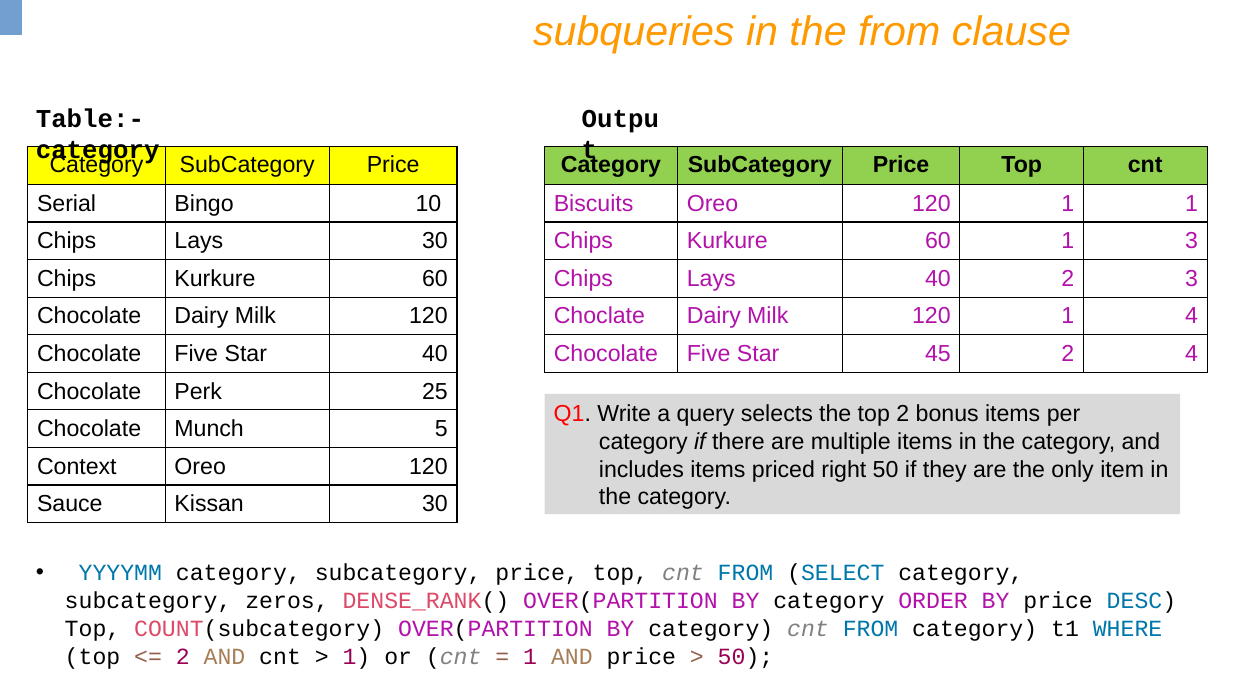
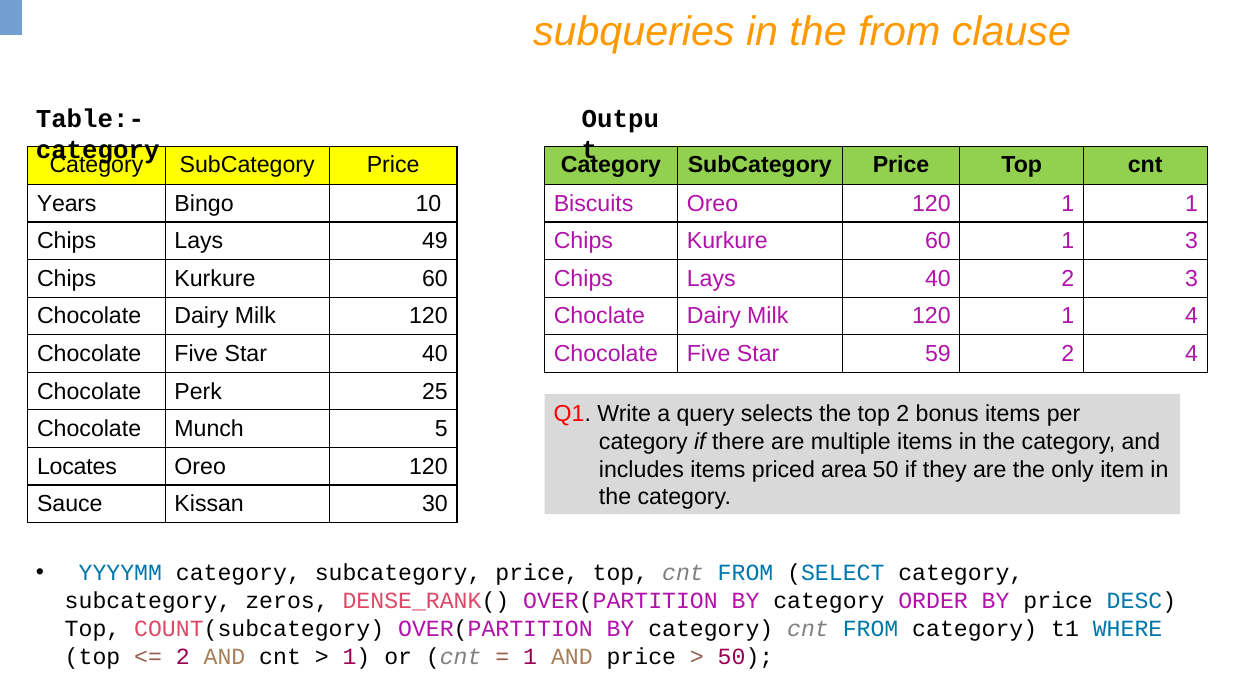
Serial: Serial -> Years (67, 203)
Lays 30: 30 -> 49 (435, 241)
45: 45 -> 59 (938, 354)
Context: Context -> Locates (77, 466)
right: right -> area (844, 469)
